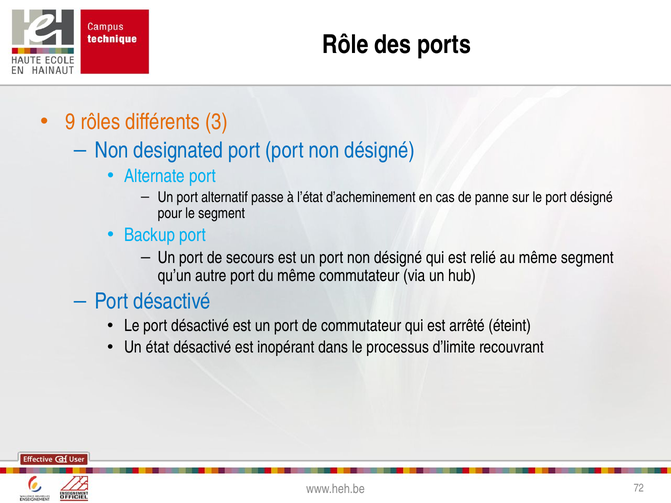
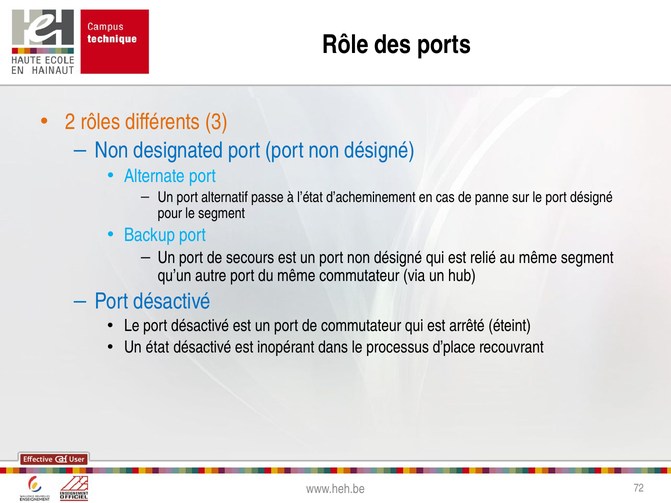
9: 9 -> 2 (71, 122)
d’limite: d’limite -> d’place (454, 347)
